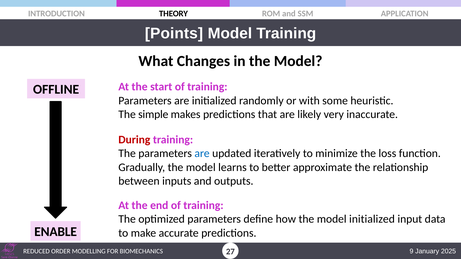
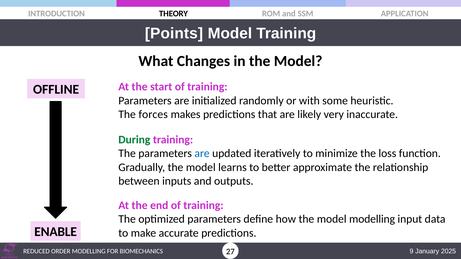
simple: simple -> forces (153, 115)
During colour: red -> green (134, 140)
model initialized: initialized -> modelling (372, 219)
